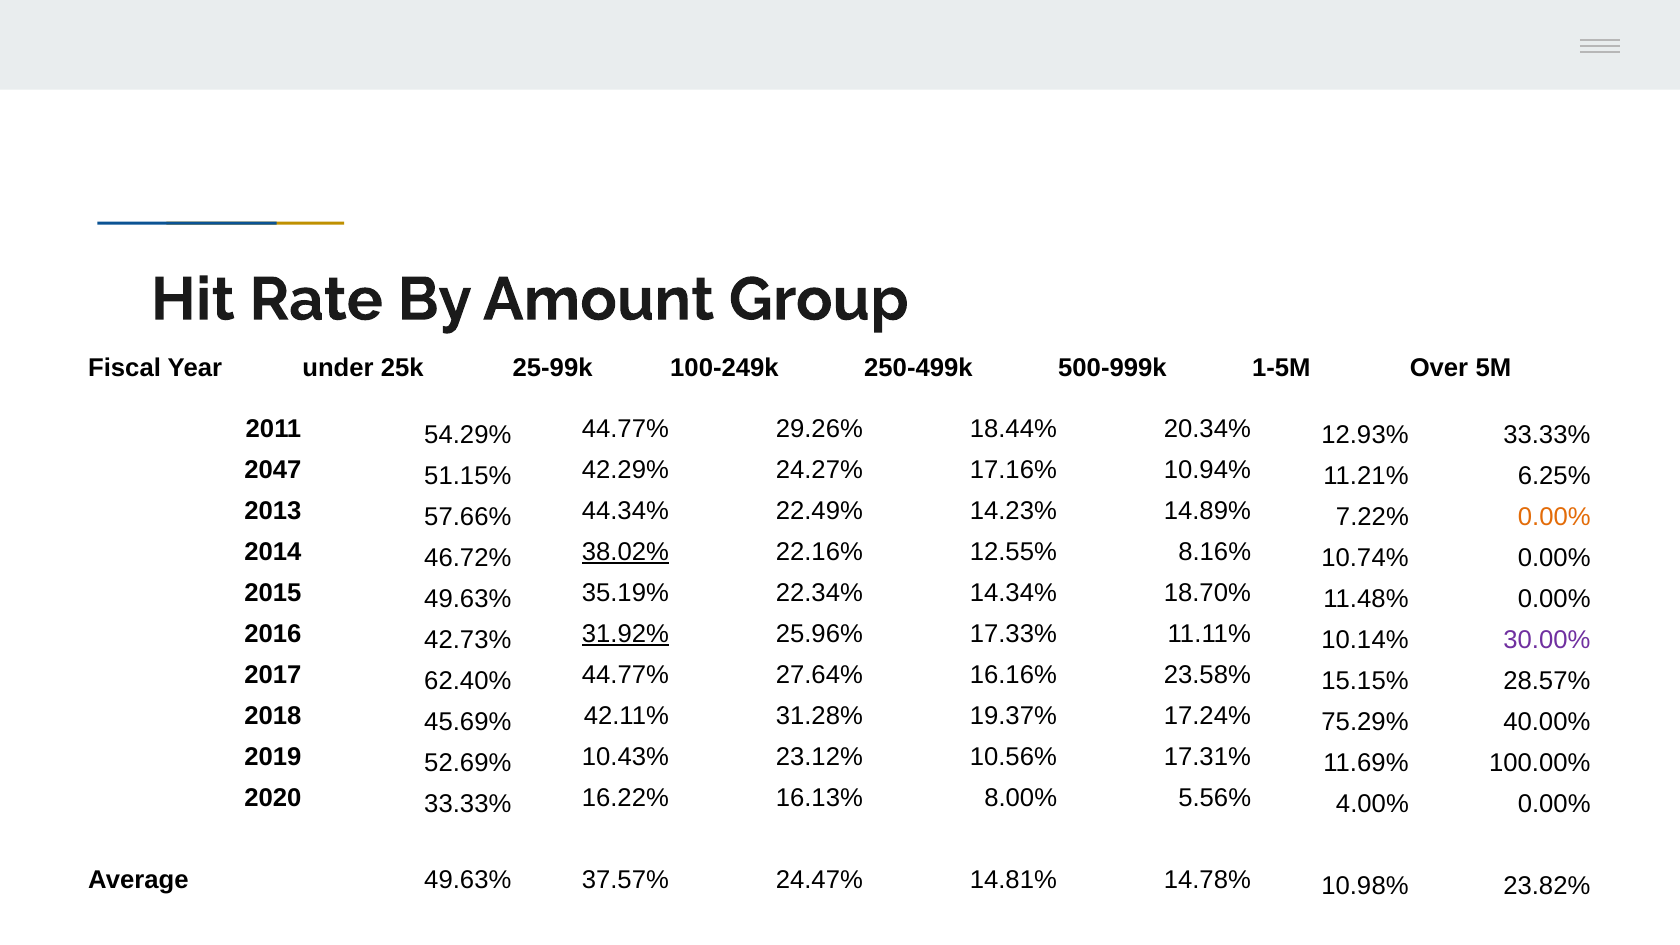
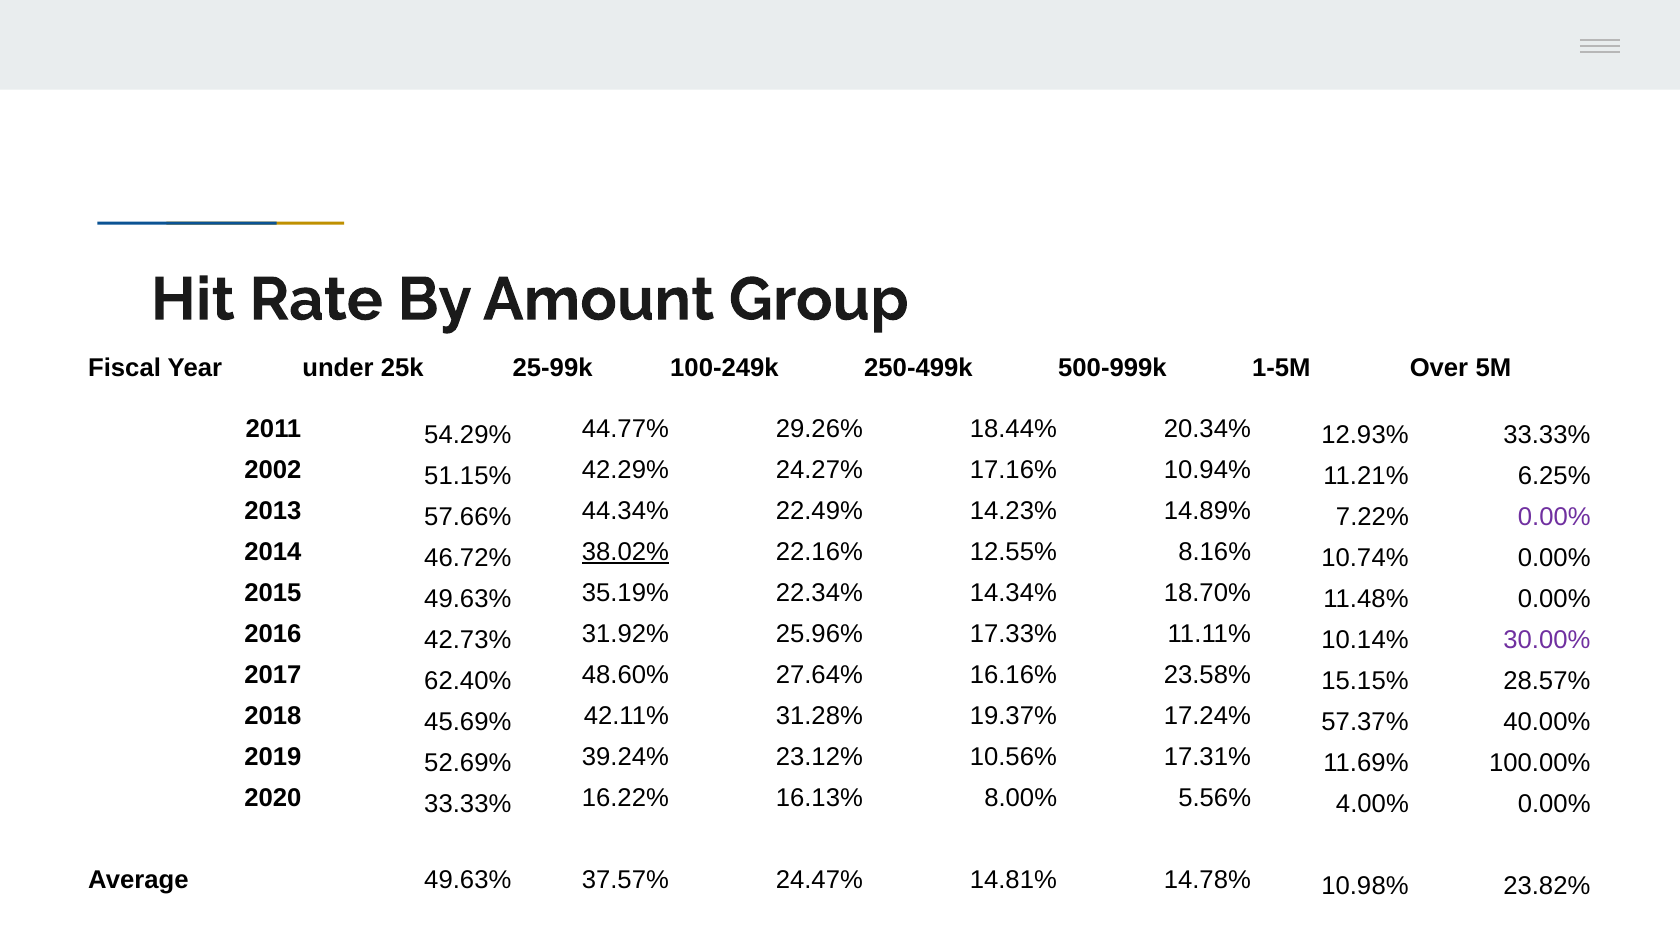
2047: 2047 -> 2002 (273, 470)
0.00% colour: orange -> purple (1554, 517)
31.92% underline: present -> none (625, 634)
62.40% 44.77%: 44.77% -> 48.60% (625, 675)
75.29%: 75.29% -> 57.37% (1365, 722)
10.43%: 10.43% -> 39.24% (625, 757)
